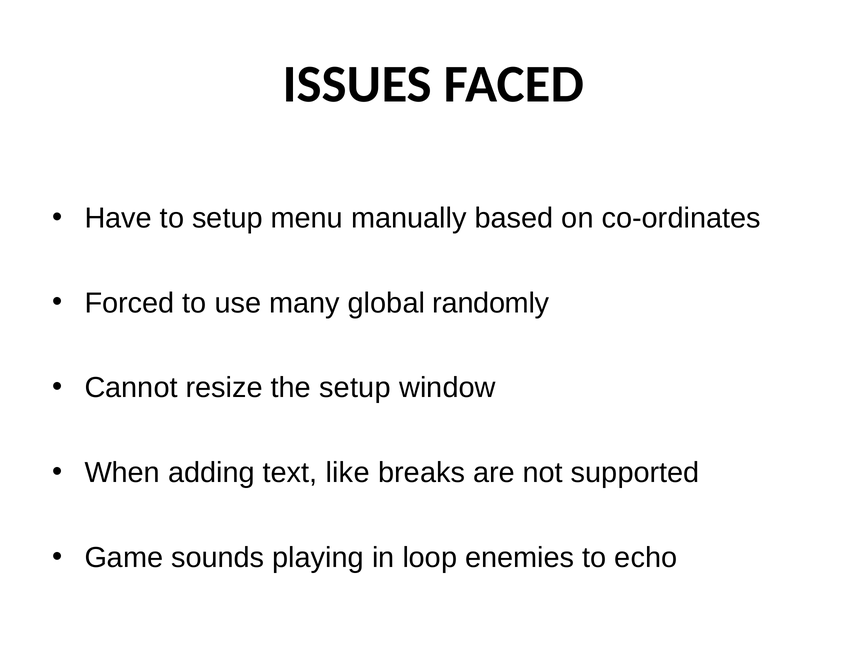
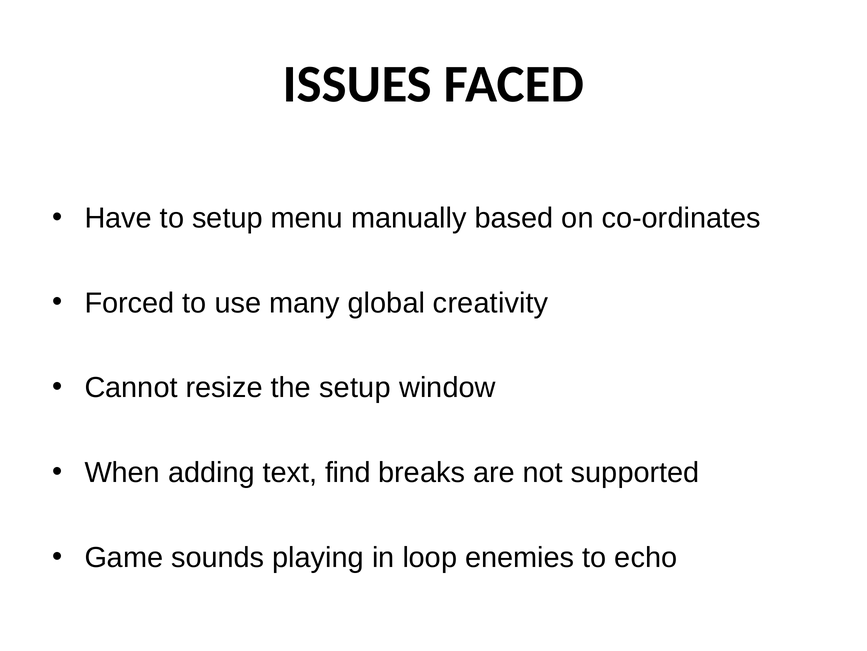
randomly: randomly -> creativity (491, 303)
like: like -> find (348, 472)
